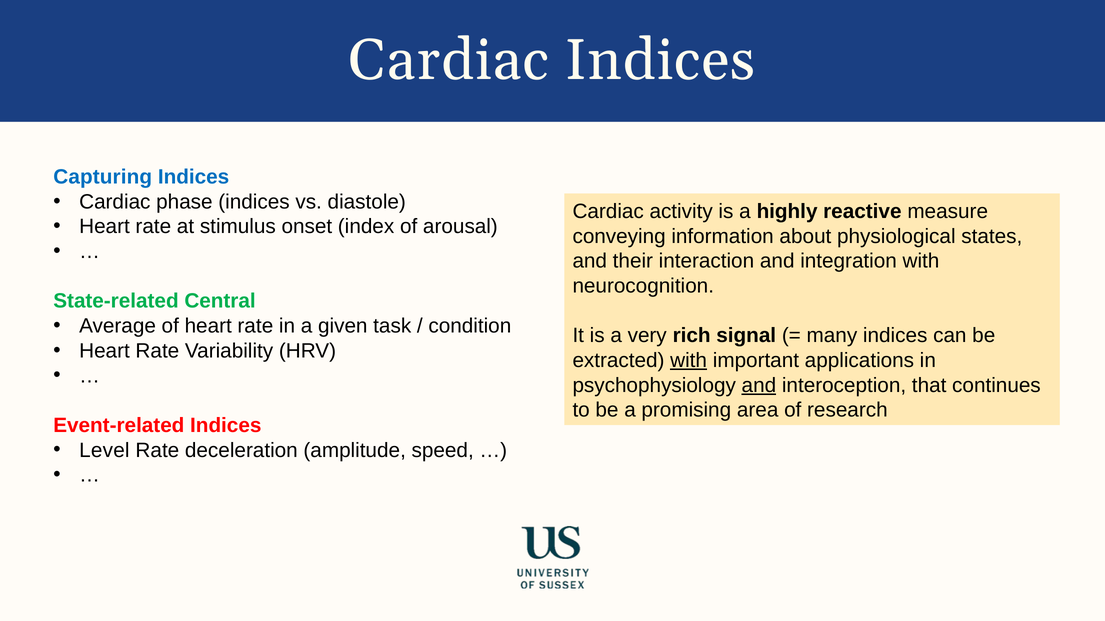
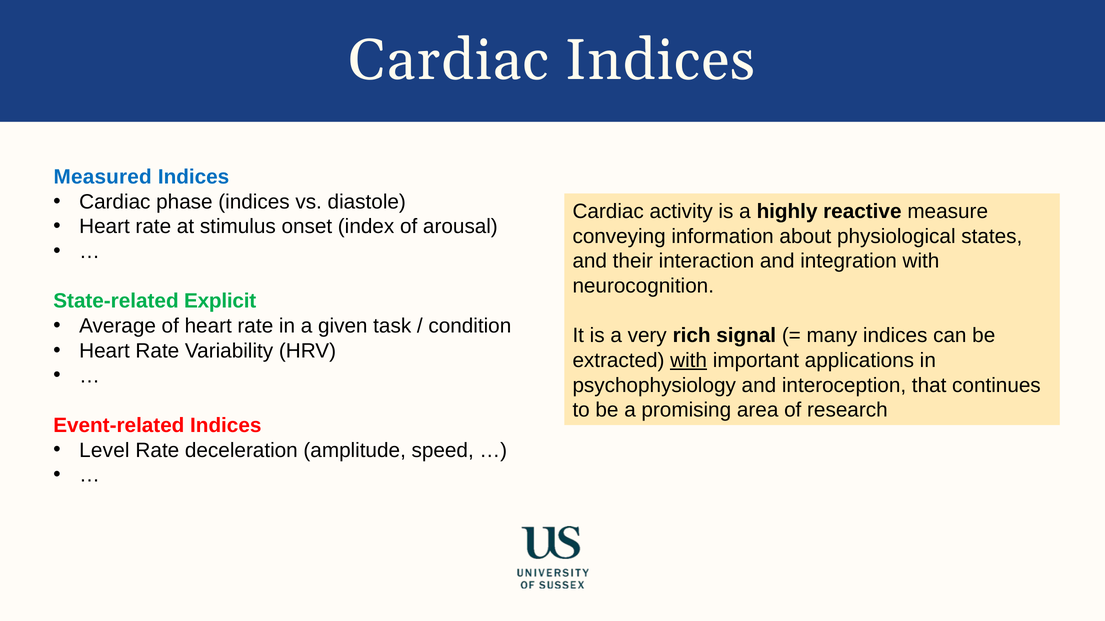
Capturing: Capturing -> Measured (103, 177)
Central: Central -> Explicit (220, 301)
and underline: present -> none (759, 386)
